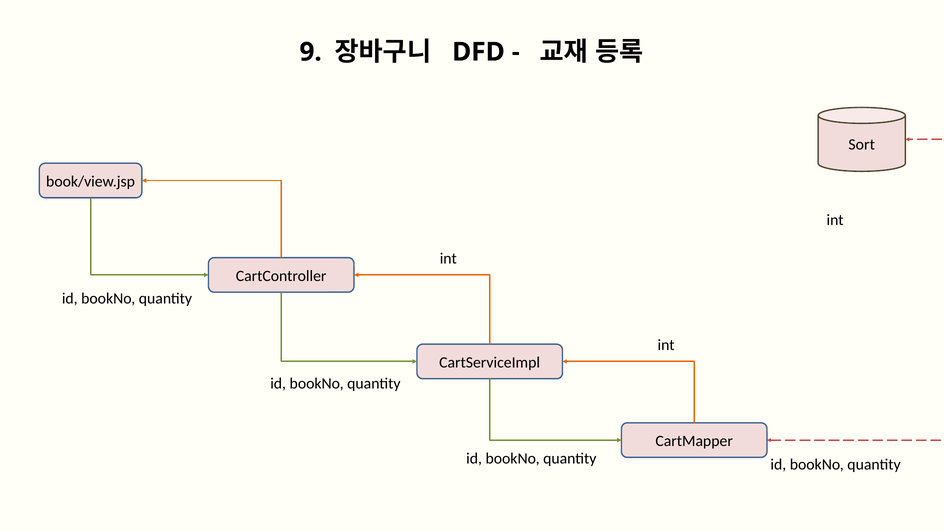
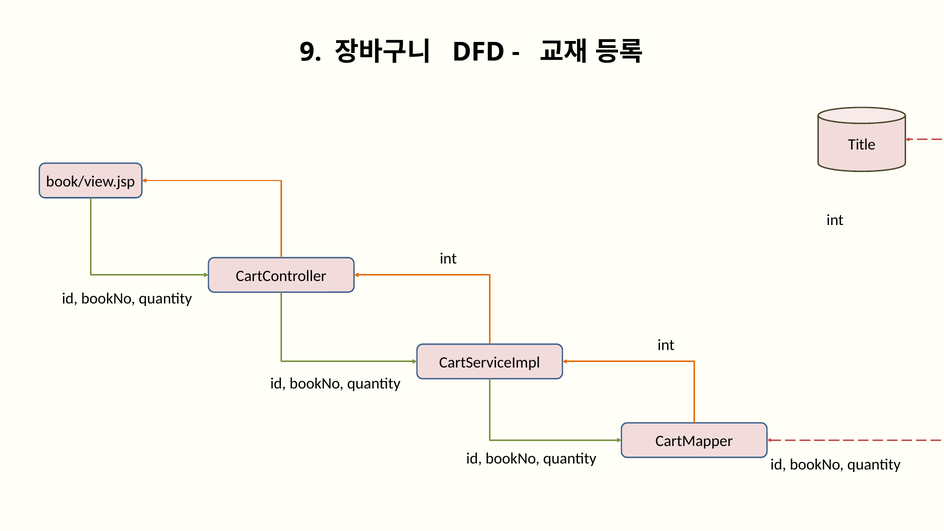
Sort: Sort -> Title (862, 144)
